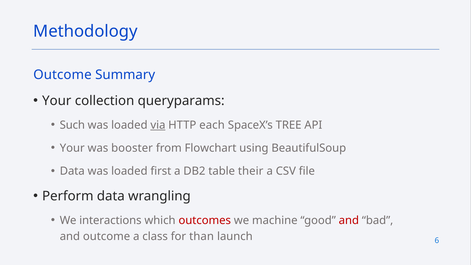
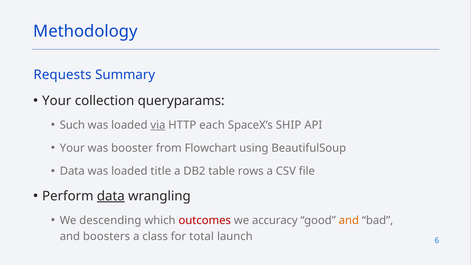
Outcome: Outcome -> Requests (62, 75)
TREE: TREE -> SHIP (289, 125)
first: first -> title (161, 171)
their: their -> rows (251, 171)
data underline: none -> present (111, 196)
interactions: interactions -> descending (110, 220)
machine: machine -> accuracy (275, 220)
and colour: red -> orange (349, 220)
and outcome: outcome -> boosters (107, 236)
than: than -> total (202, 236)
